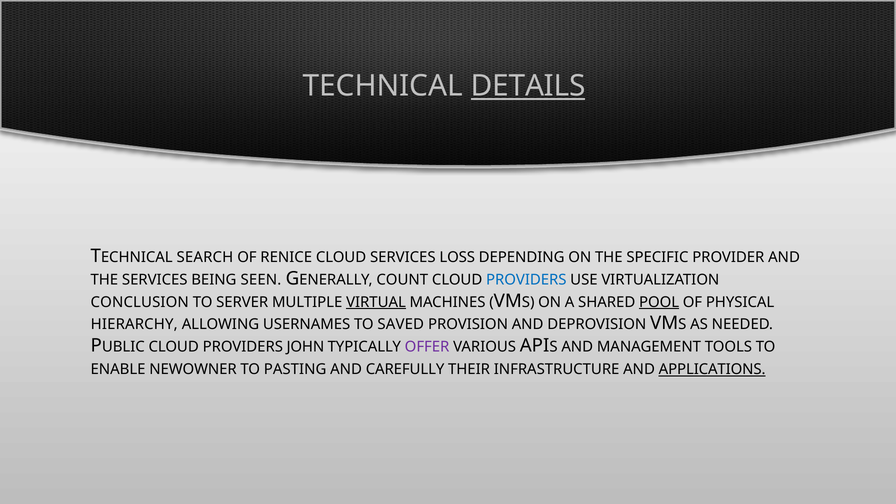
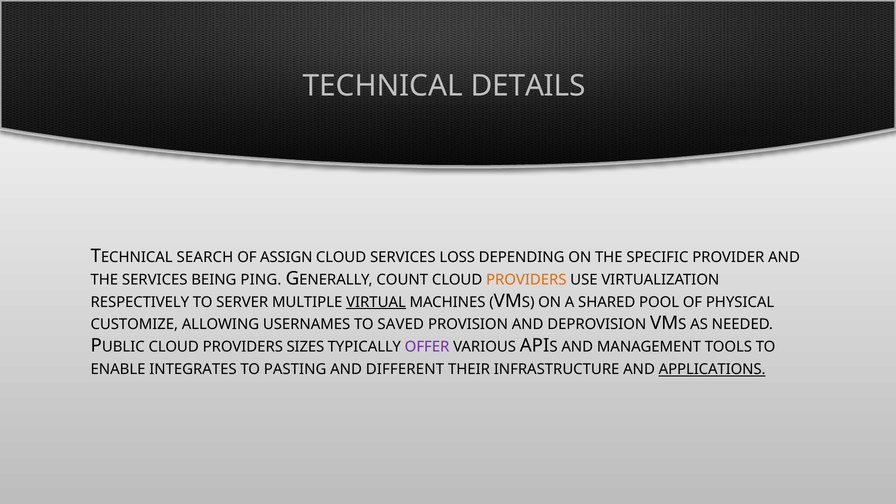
DETAILS underline: present -> none (528, 86)
RENICE: RENICE -> ASSIGN (286, 257)
SEEN: SEEN -> PING (261, 280)
PROVIDERS colour: blue -> orange (526, 280)
CONCLUSION: CONCLUSION -> RESPECTIVELY (140, 302)
POOL underline: present -> none (659, 302)
HIERARCHY: HIERARCHY -> CUSTOMIZE (134, 325)
JOHN: JOHN -> SIZES (305, 347)
NEWOWNER: NEWOWNER -> INTEGRATES (193, 370)
CAREFULLY: CAREFULLY -> DIFFERENT (405, 370)
